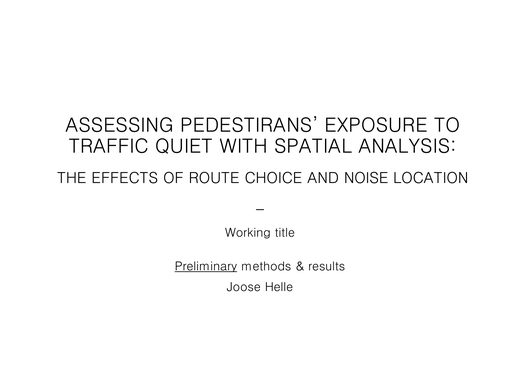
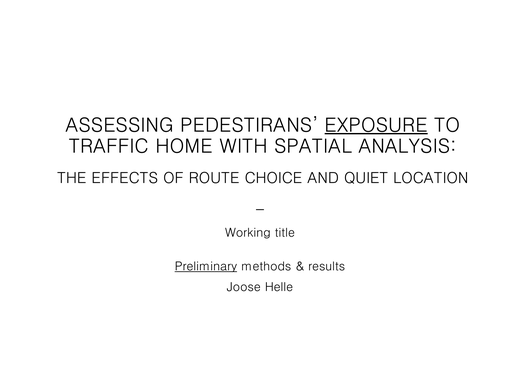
EXPOSURE underline: none -> present (376, 125)
QUIET: QUIET -> HOME (184, 146)
NOISE: NOISE -> QUIET (366, 178)
